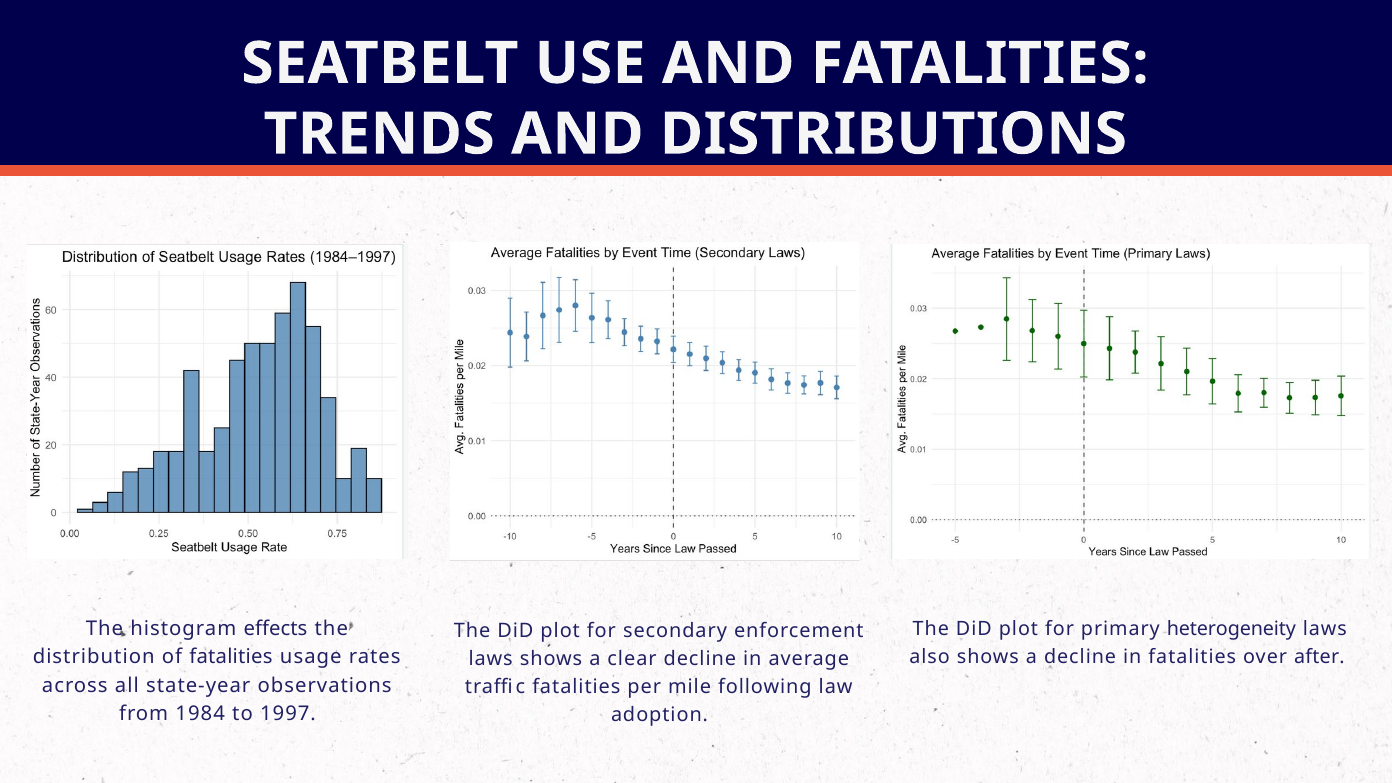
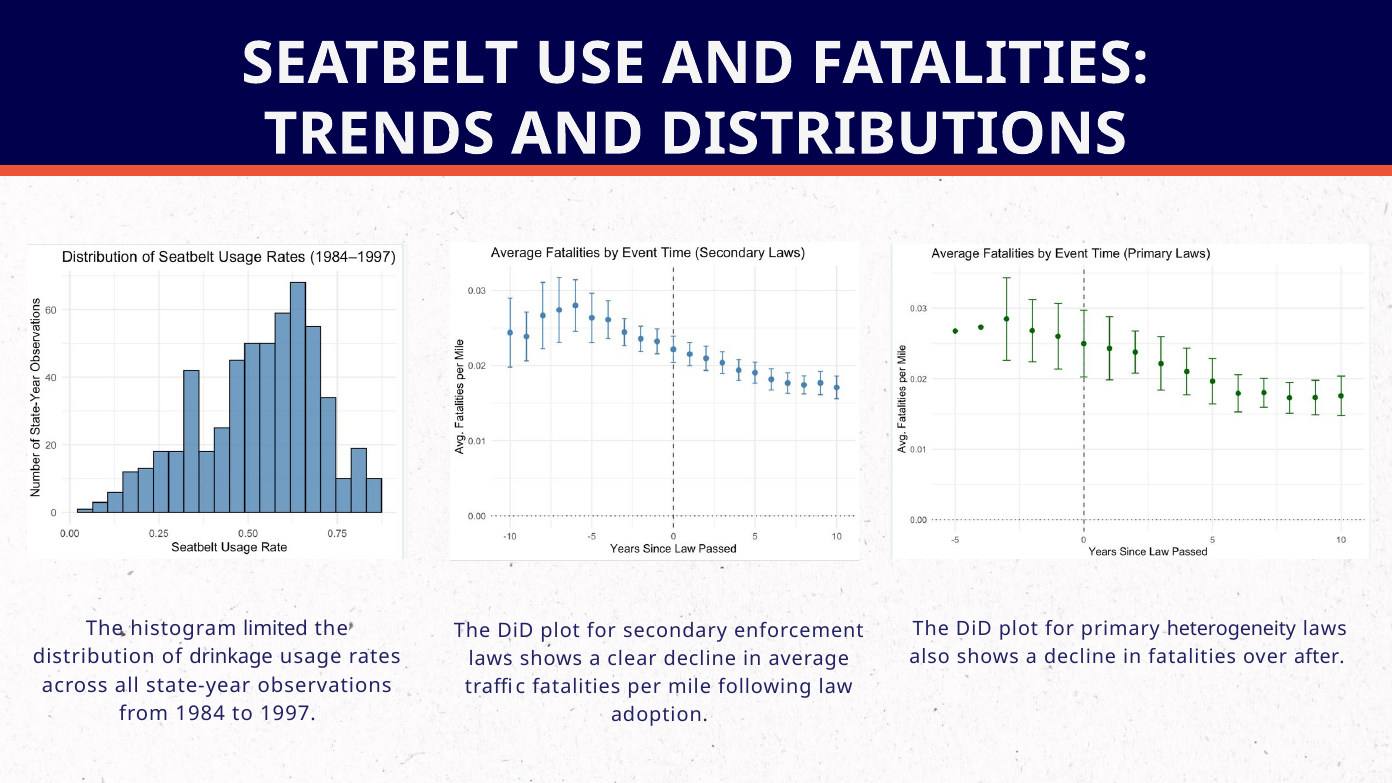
effects: effects -> limited (276, 629)
of fatalities: fatalities -> drinkage (231, 657)
